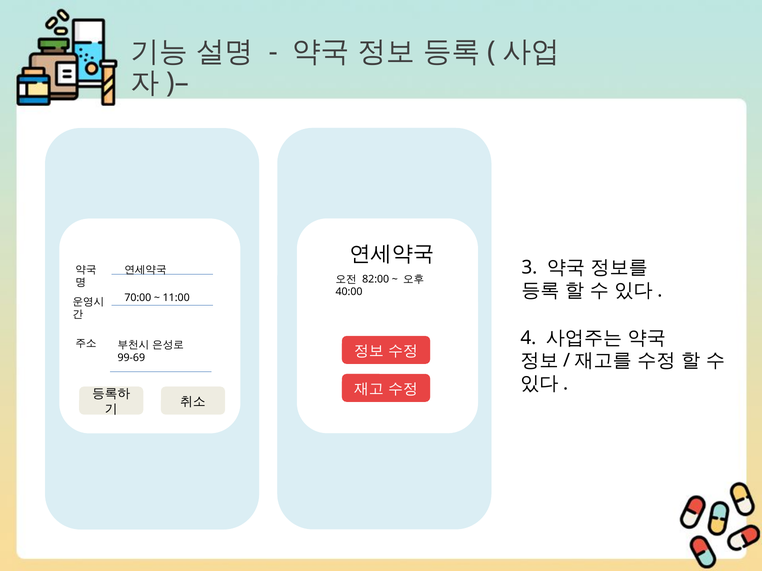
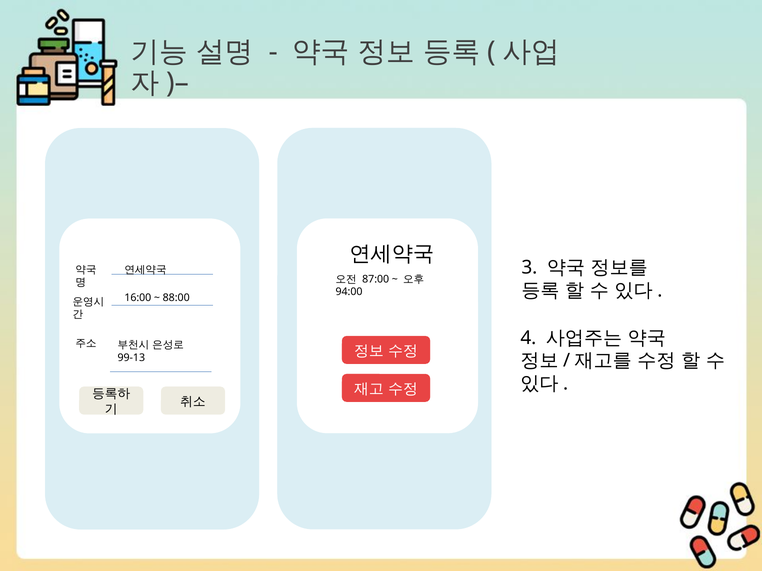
82:00: 82:00 -> 87:00 (376, 279)
40:00: 40:00 -> 94:00 (349, 292)
70:00: 70:00 -> 16:00 (138, 298)
11:00: 11:00 -> 88:00 (176, 298)
99-69: 99-69 -> 99-13 (131, 358)
